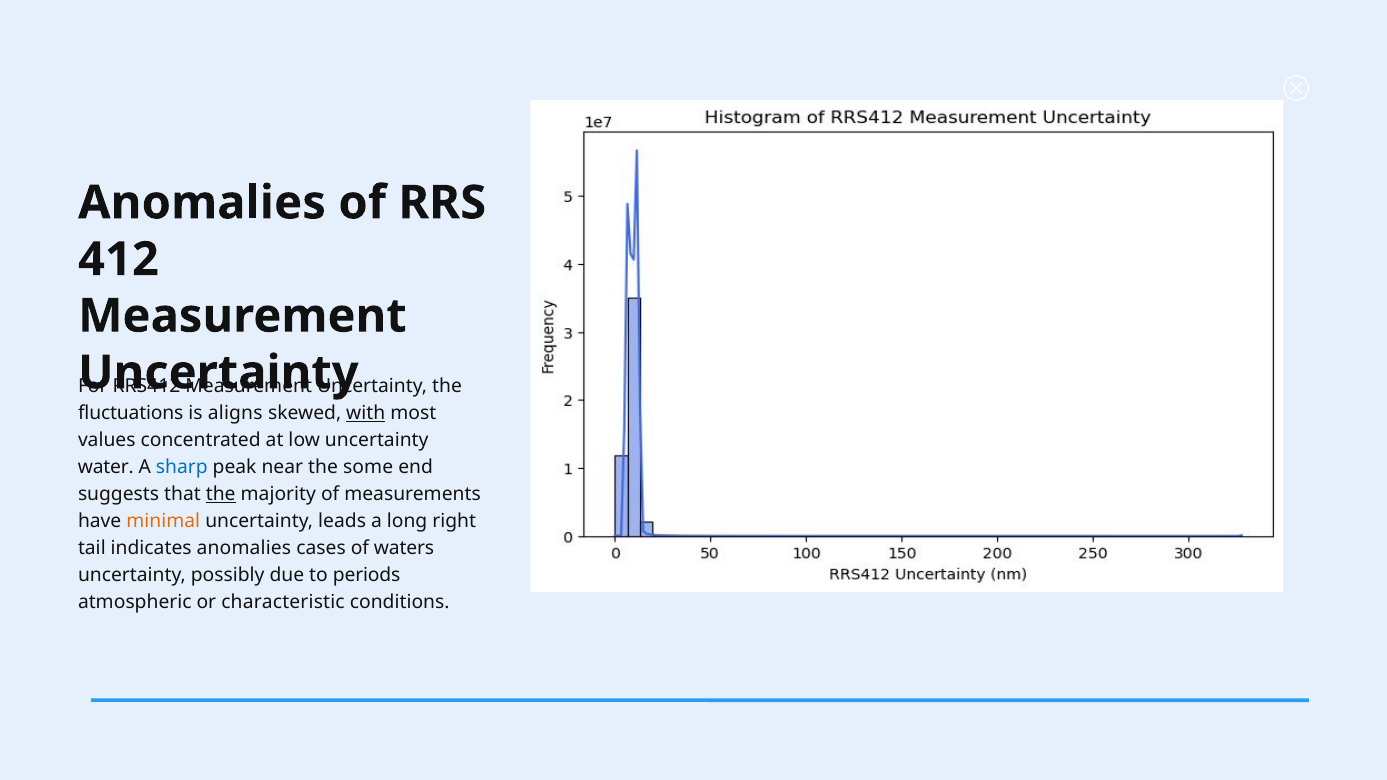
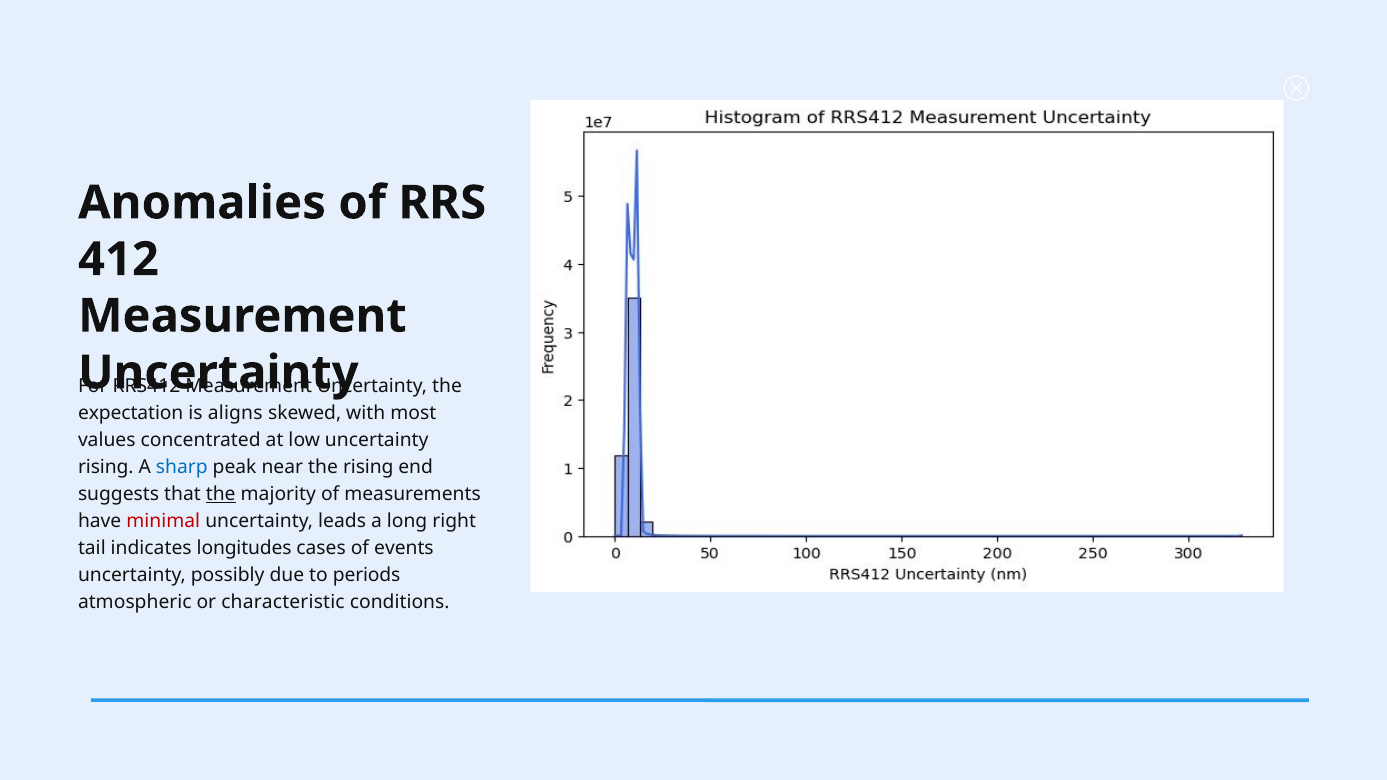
fluctuations: fluctuations -> expectation (131, 414)
with underline: present -> none (366, 414)
water: water -> rising (106, 468)
the some: some -> rising (368, 468)
minimal colour: orange -> red (163, 522)
indicates anomalies: anomalies -> longitudes (244, 549)
waters: waters -> events (404, 549)
